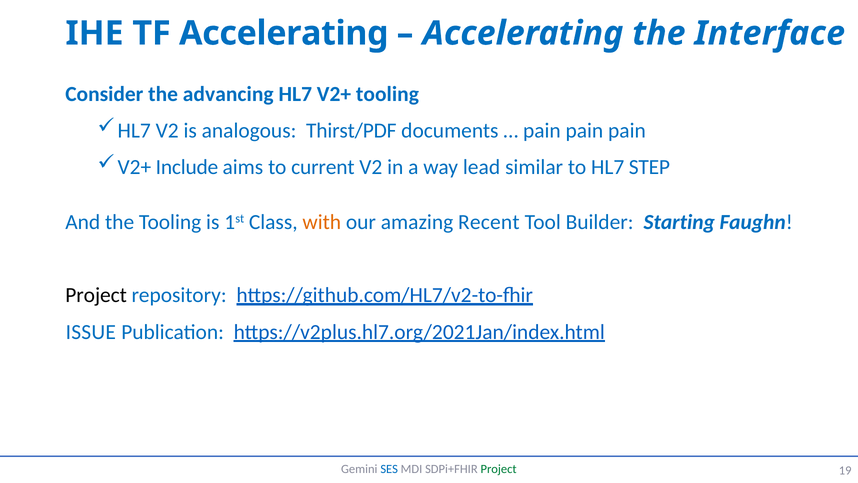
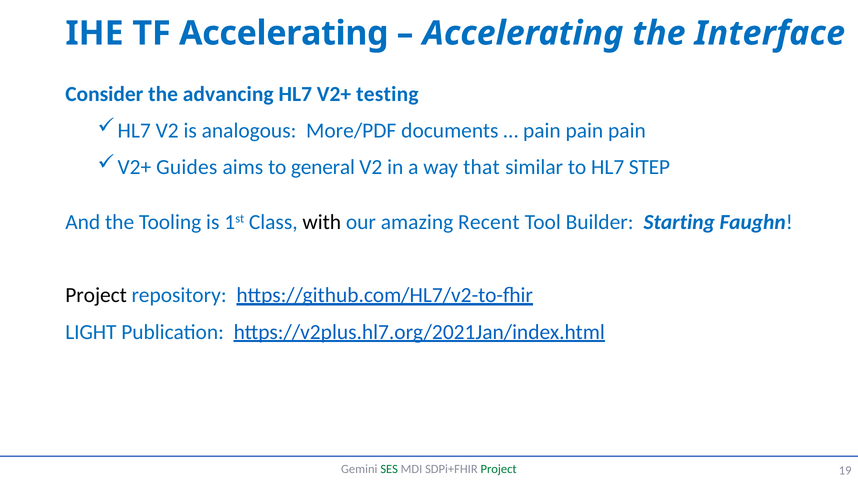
V2+ tooling: tooling -> testing (387, 94)
Thirst/PDF: Thirst/PDF -> More/PDF (351, 131)
Include: Include -> Guides (187, 167)
current: current -> general (323, 167)
lead: lead -> that (481, 167)
with colour: orange -> black (322, 222)
ISSUE: ISSUE -> LIGHT (91, 332)
SES colour: blue -> green (389, 469)
